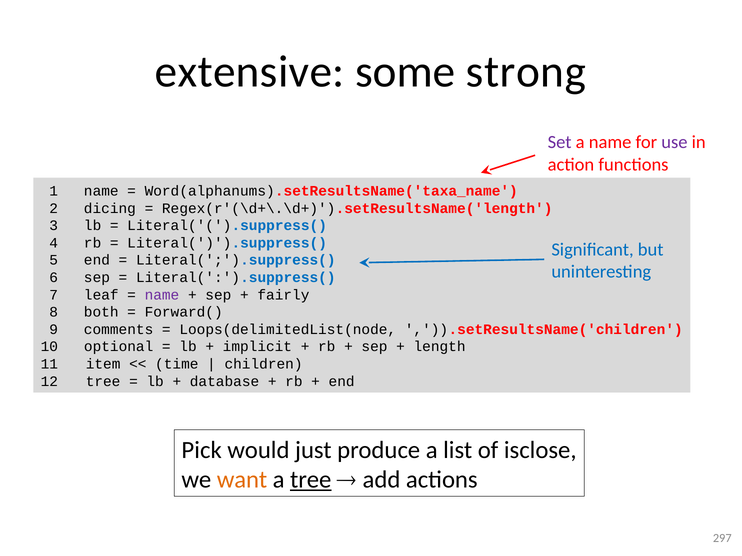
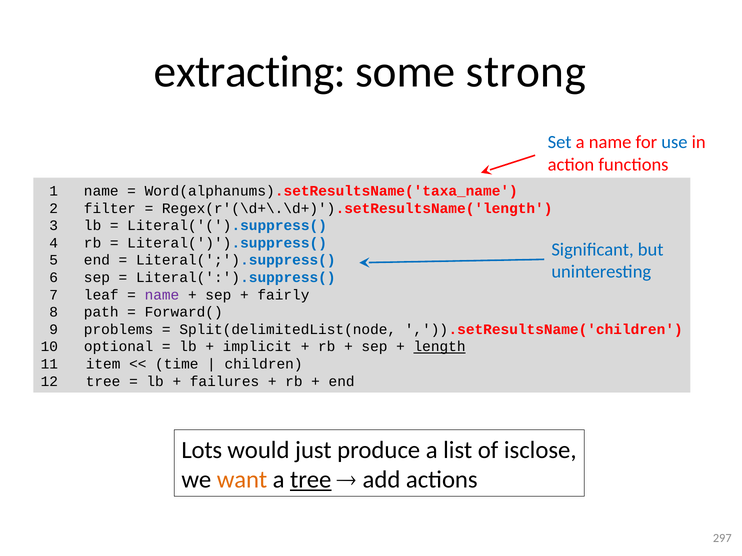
extensive: extensive -> extracting (250, 72)
Set colour: purple -> blue (560, 142)
use colour: purple -> blue (674, 142)
dicing: dicing -> filter (110, 208)
both: both -> path (101, 312)
comments: comments -> problems (119, 330)
Loops(delimitedList(node: Loops(delimitedList(node -> Split(delimitedList(node (288, 330)
length underline: none -> present (440, 347)
database: database -> failures (225, 382)
Pick: Pick -> Lots (202, 450)
